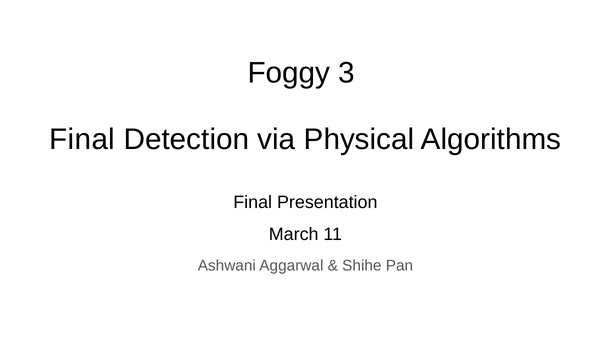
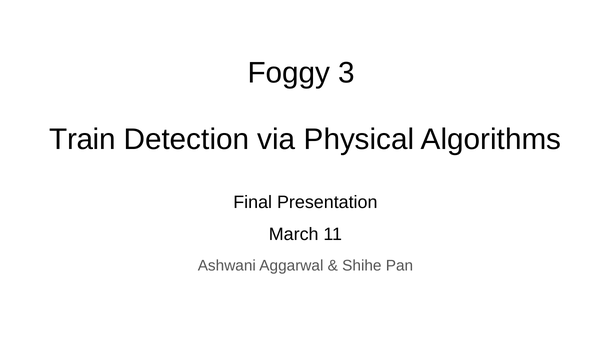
Final: Final -> Train (83, 139)
